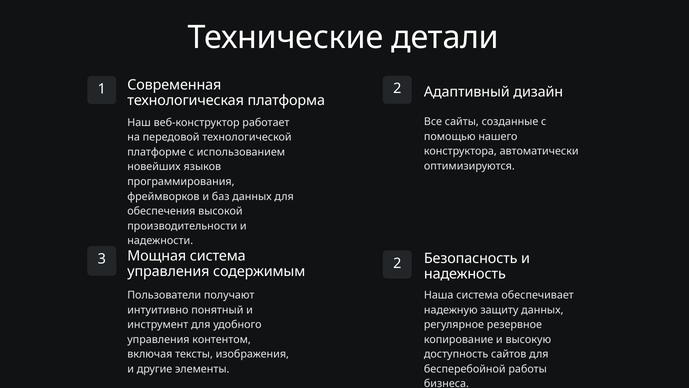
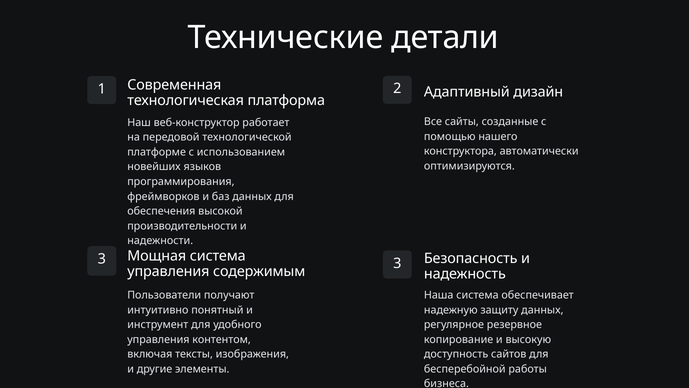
3 2: 2 -> 3 (397, 263)
